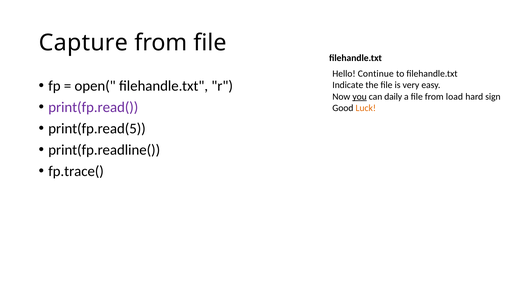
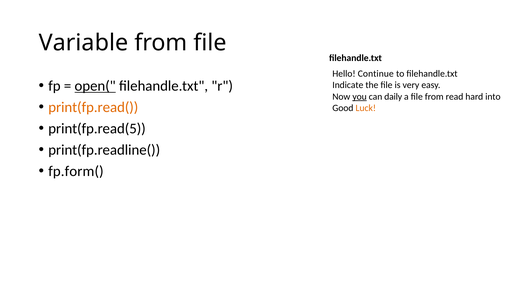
Capture: Capture -> Variable (84, 43)
open( underline: none -> present (95, 86)
load: load -> read (454, 96)
sign: sign -> into (493, 96)
print(fp.read( colour: purple -> orange (93, 107)
fp.trace(: fp.trace( -> fp.form( (76, 171)
